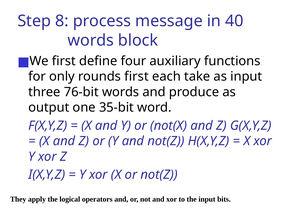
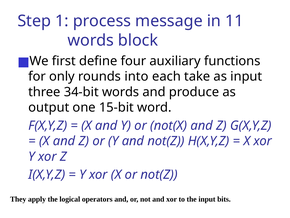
8: 8 -> 1 (62, 21)
40: 40 -> 11 (234, 21)
rounds first: first -> into (136, 76)
76-bit: 76-bit -> 34-bit (81, 92)
35-bit: 35-bit -> 15-bit (116, 107)
